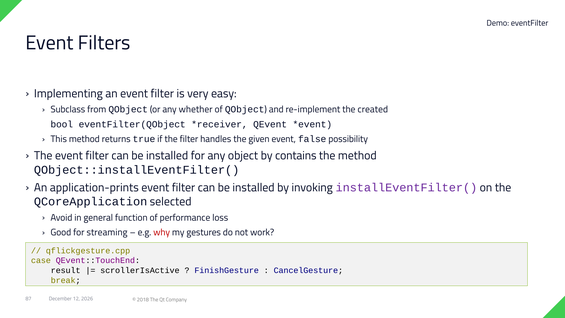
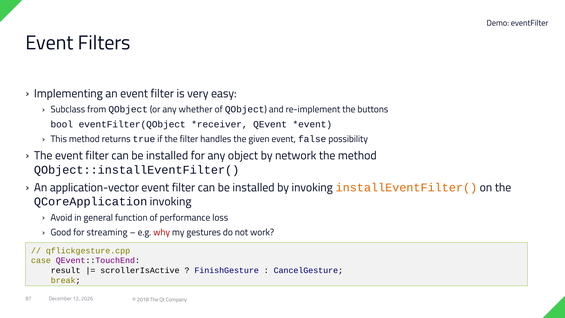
created: created -> buttons (373, 109)
contains: contains -> network (296, 156)
application-prints: application-prints -> application-vector (94, 187)
installEventFilter( colour: purple -> orange (406, 187)
QCoreApplication selected: selected -> invoking (171, 201)
